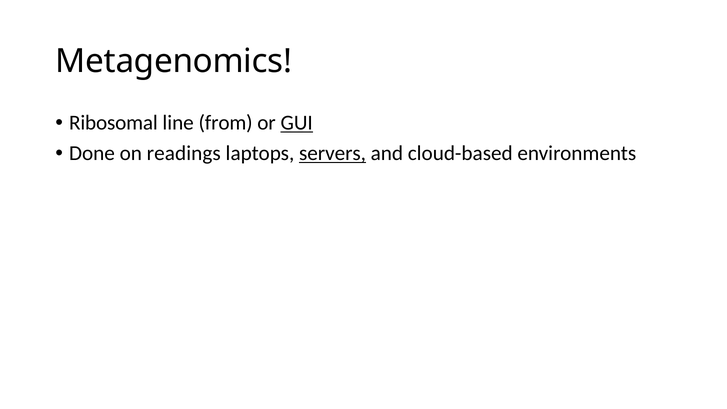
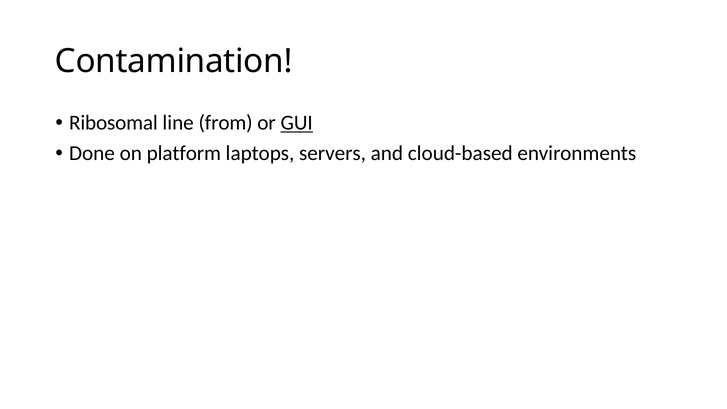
Metagenomics: Metagenomics -> Contamination (174, 61)
readings: readings -> platform (184, 153)
servers underline: present -> none (333, 153)
